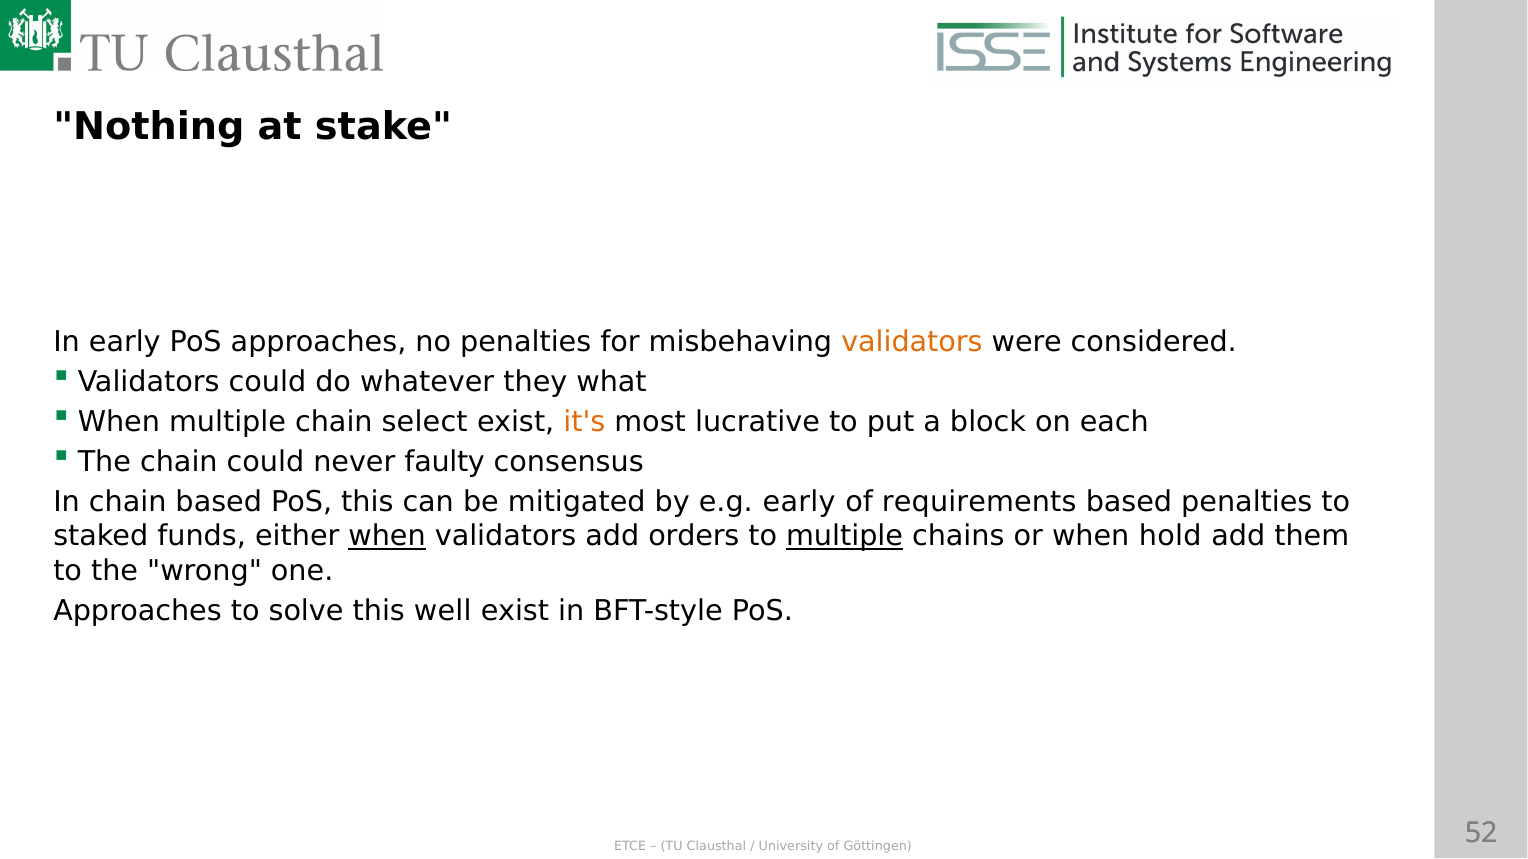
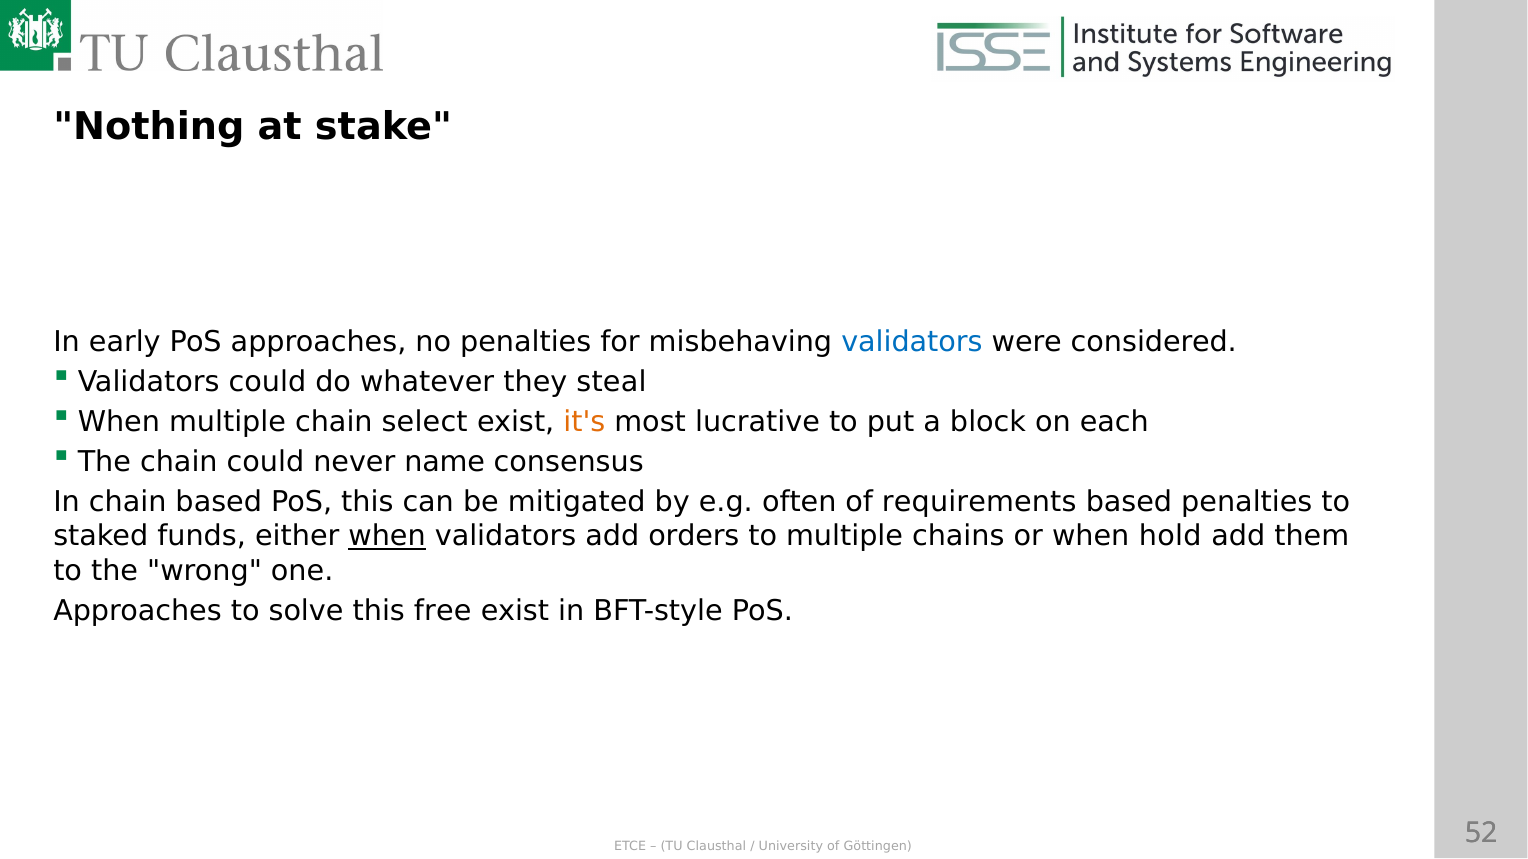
validators colour: orange -> blue (912, 342)
what: what -> steal (611, 382)
faulty: faulty -> name (445, 462)
e.g early: early -> often (799, 502)
multiple underline: present -> none (845, 537)
well: well -> free (443, 611)
